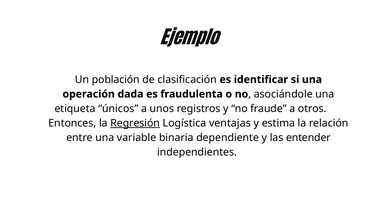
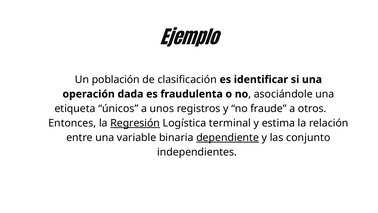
ventajas: ventajas -> terminal (230, 123)
dependiente underline: none -> present (228, 137)
entender: entender -> conjunto (308, 137)
